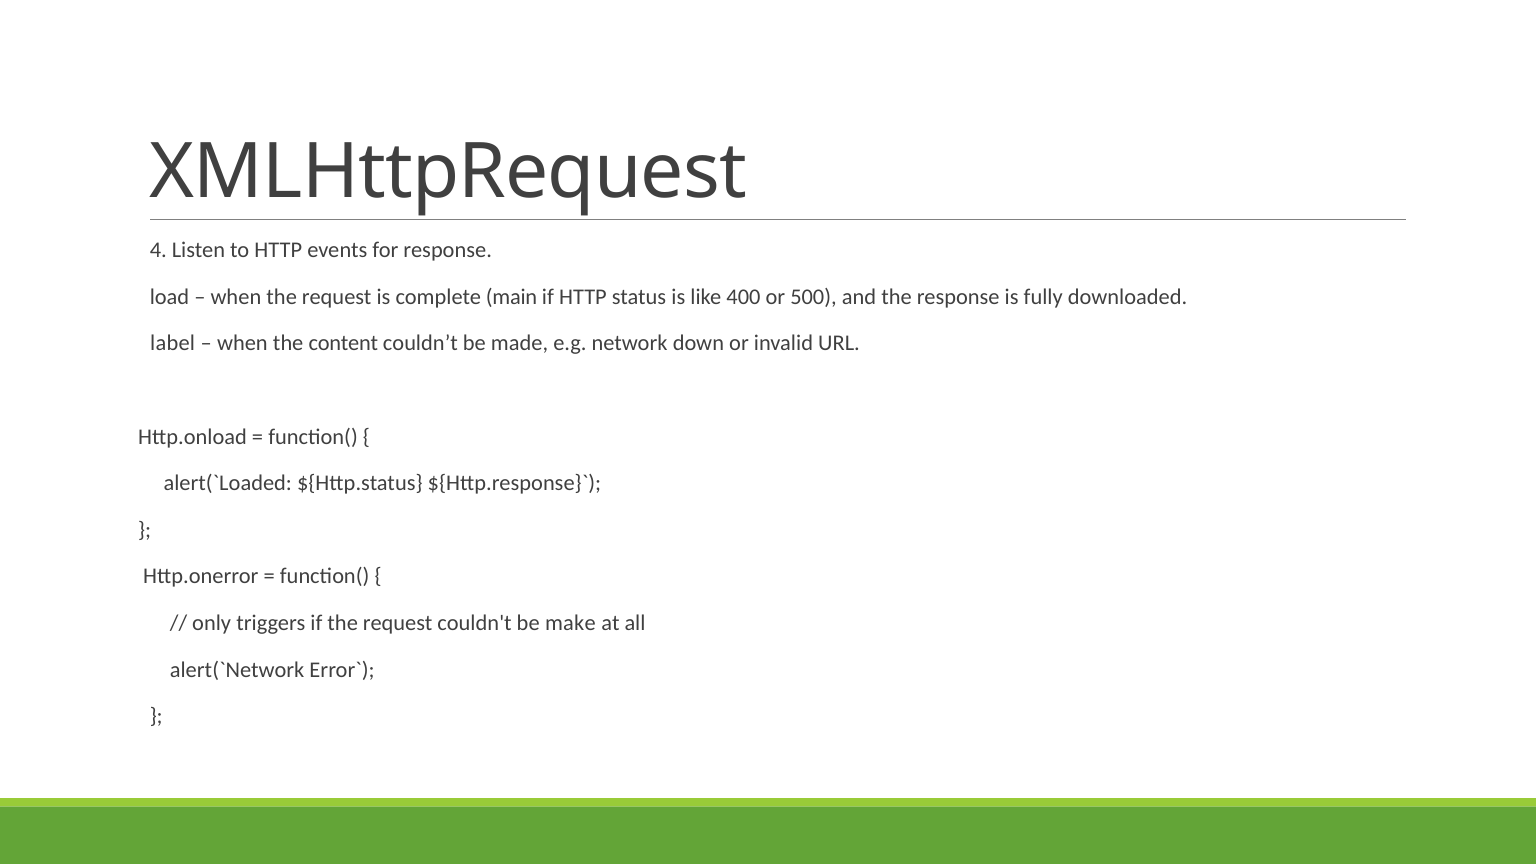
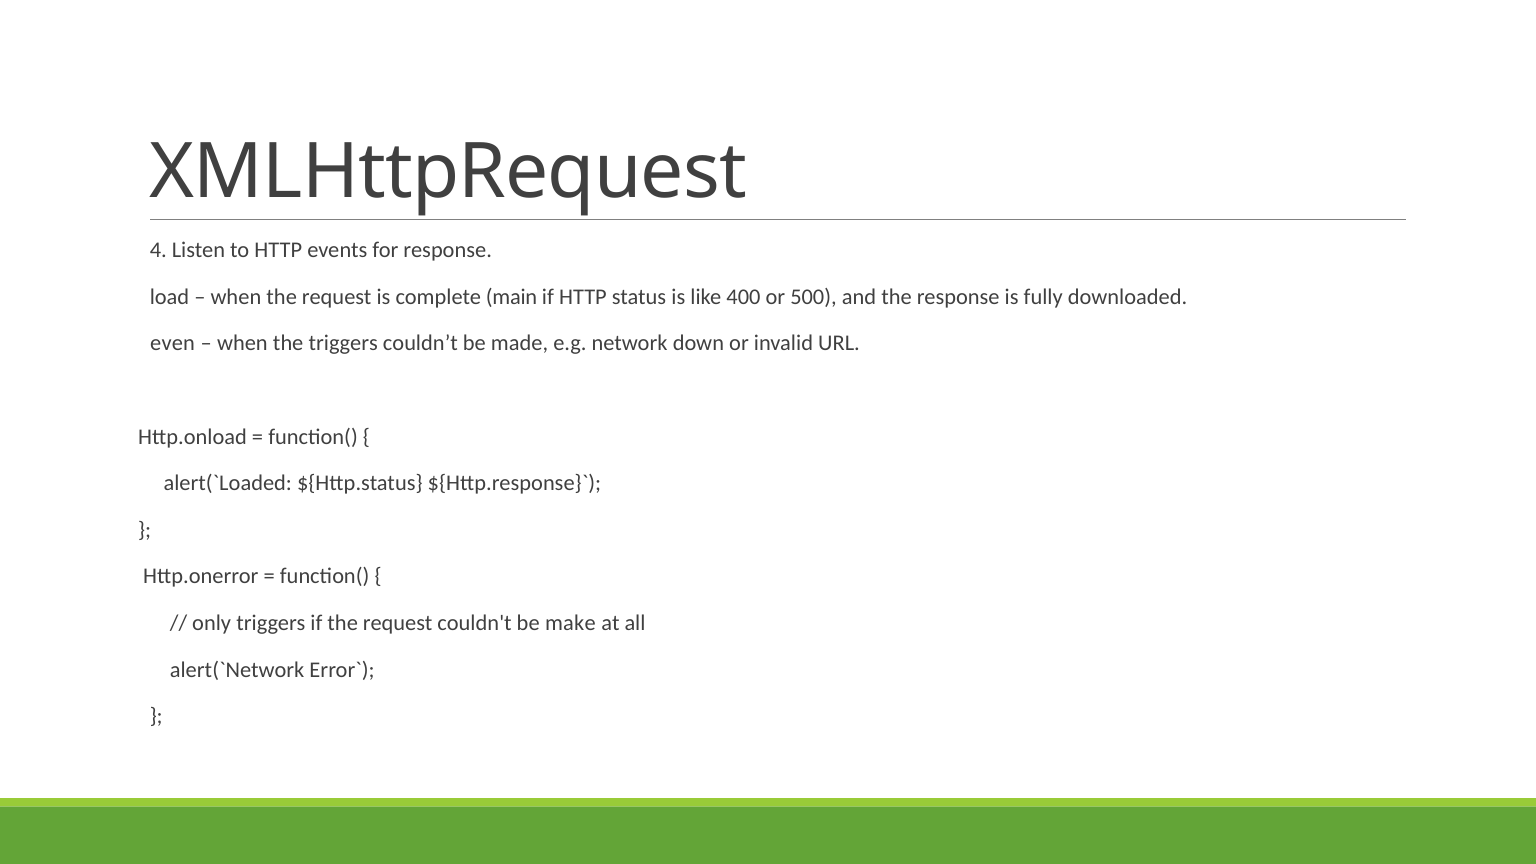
label: label -> even (173, 344)
the content: content -> triggers (343, 344)
